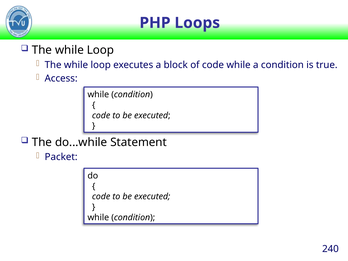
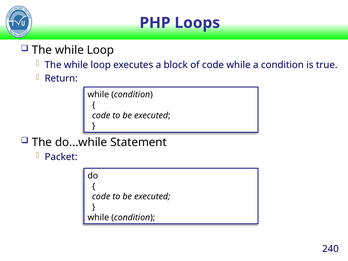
Access: Access -> Return (61, 78)
